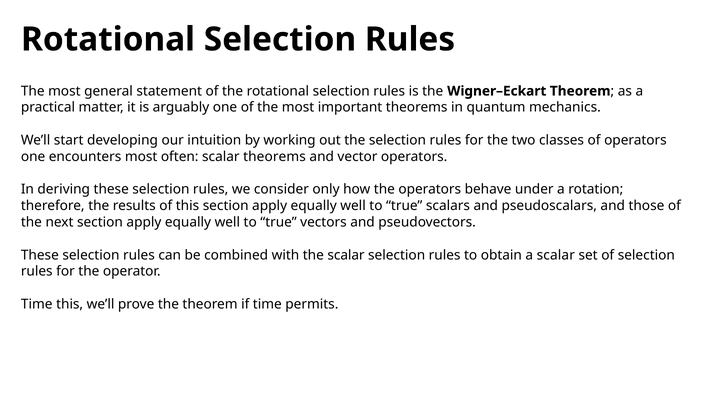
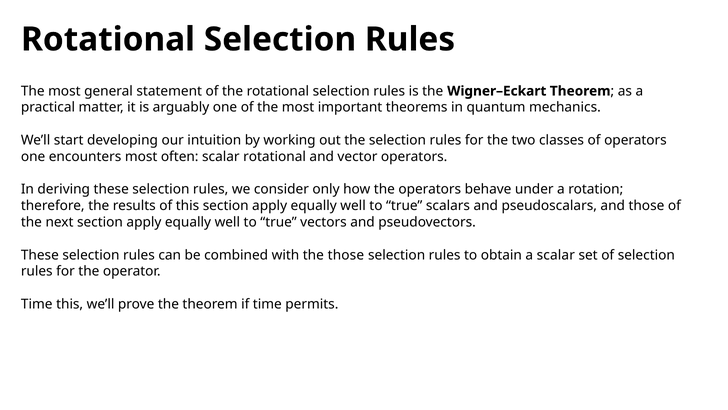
scalar theorems: theorems -> rotational (275, 156)
the scalar: scalar -> those (346, 255)
